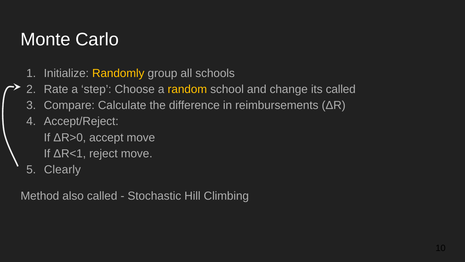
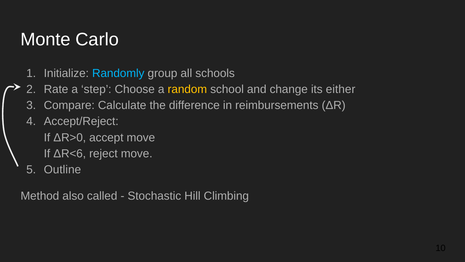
Randomly colour: yellow -> light blue (118, 73)
its called: called -> either (341, 89)
ΔR<1: ΔR<1 -> ΔR<6 (70, 153)
Clearly: Clearly -> Outline (62, 169)
